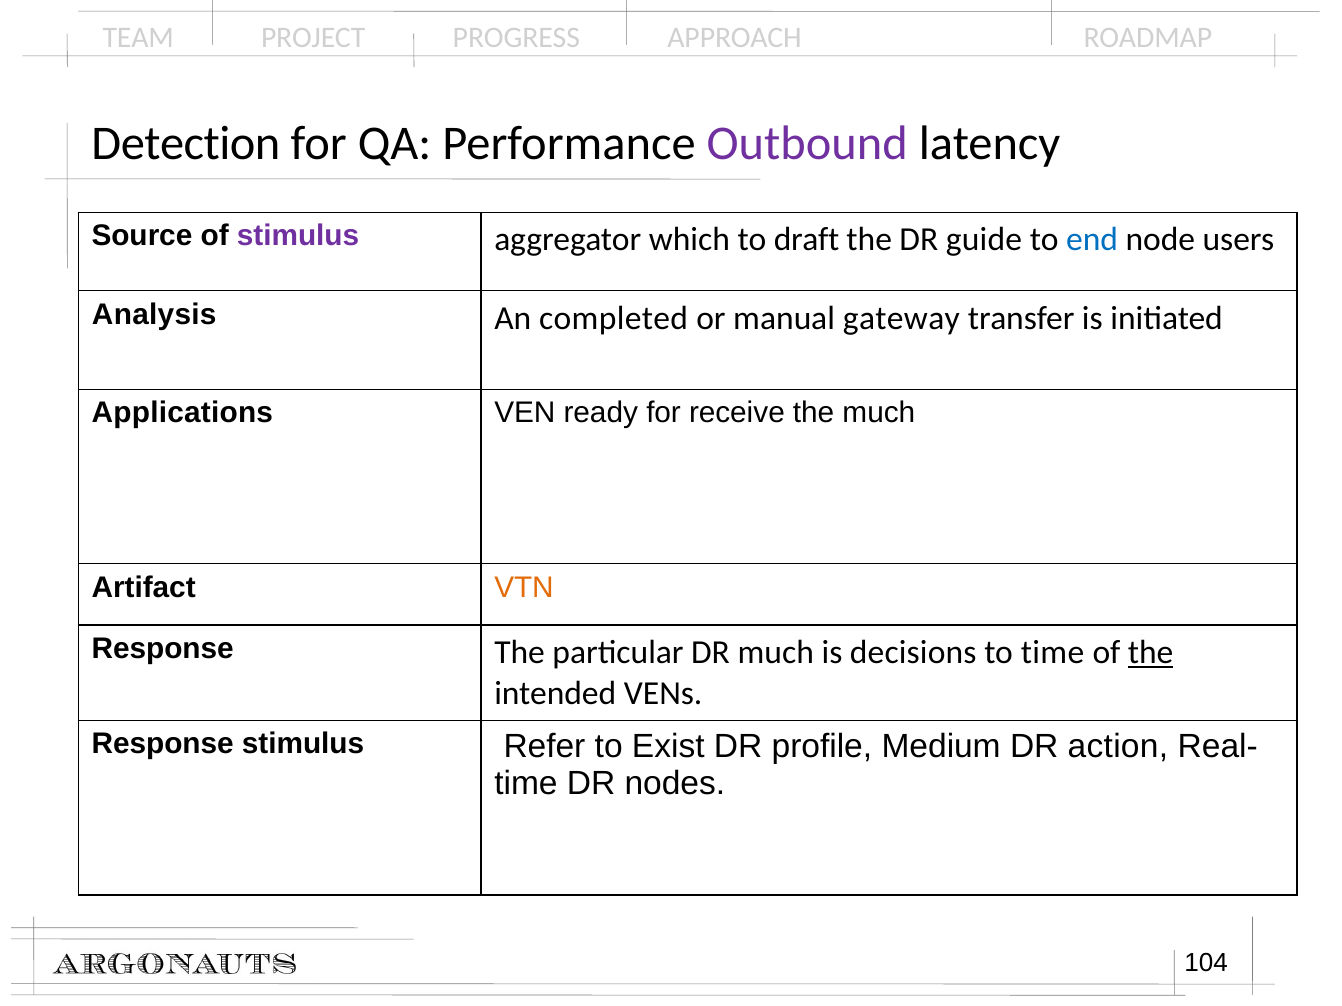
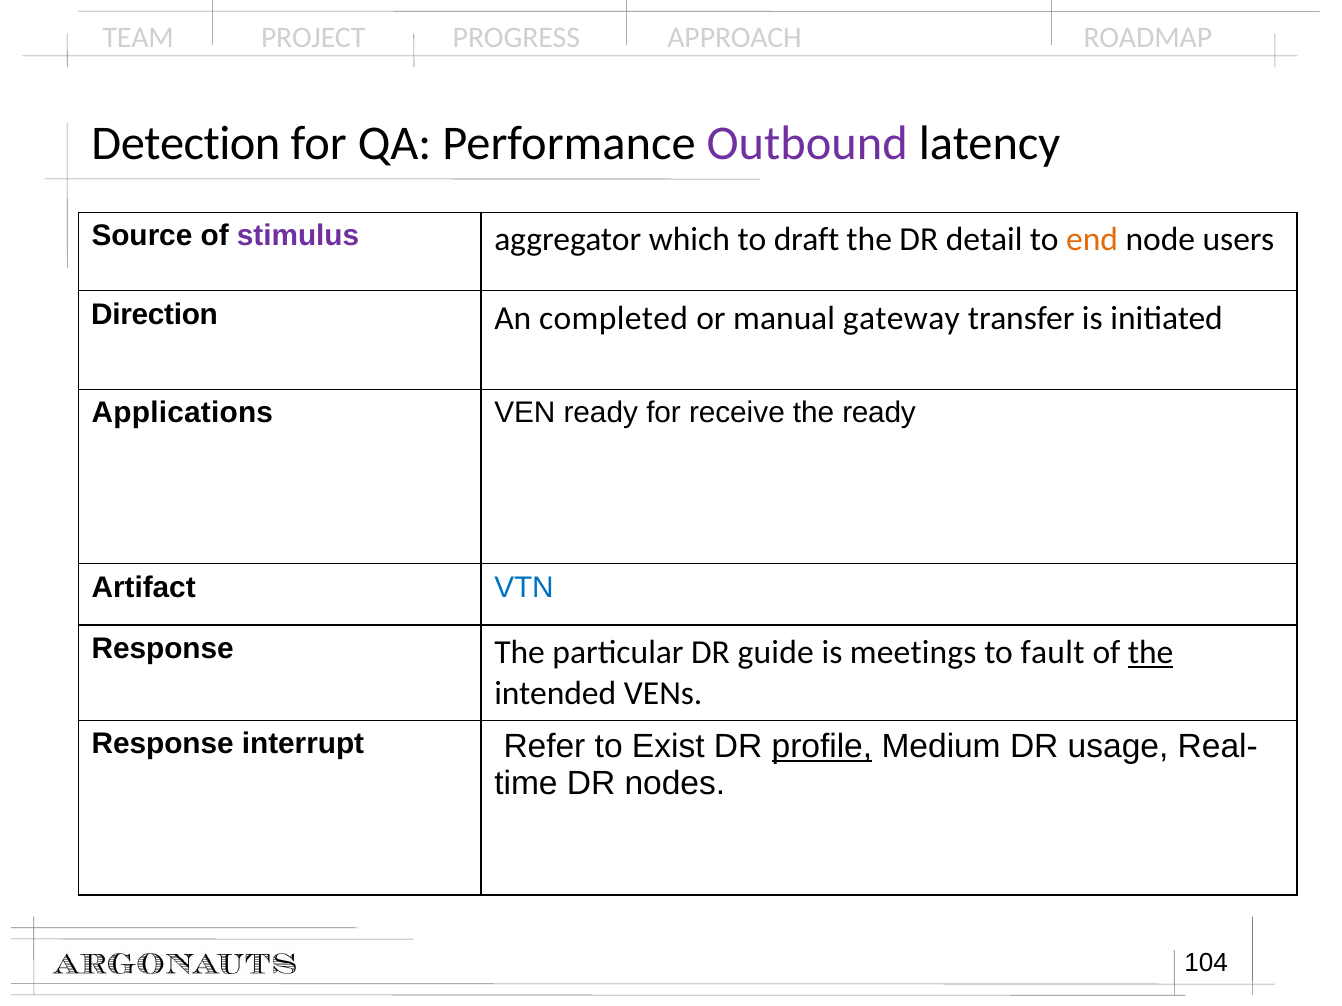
guide: guide -> detail (984, 240)
end colour: blue -> orange (1092, 240)
Analysis: Analysis -> Direction (155, 314)
the much: much -> ready (879, 413)
VTN colour: orange -> blue (524, 588)
DR much: much -> guide (776, 653)
decisions: decisions -> meetings (913, 653)
to time: time -> fault (1053, 653)
Response stimulus: stimulus -> interrupt (303, 744)
profile underline: none -> present (822, 747)
action: action -> usage (1118, 747)
